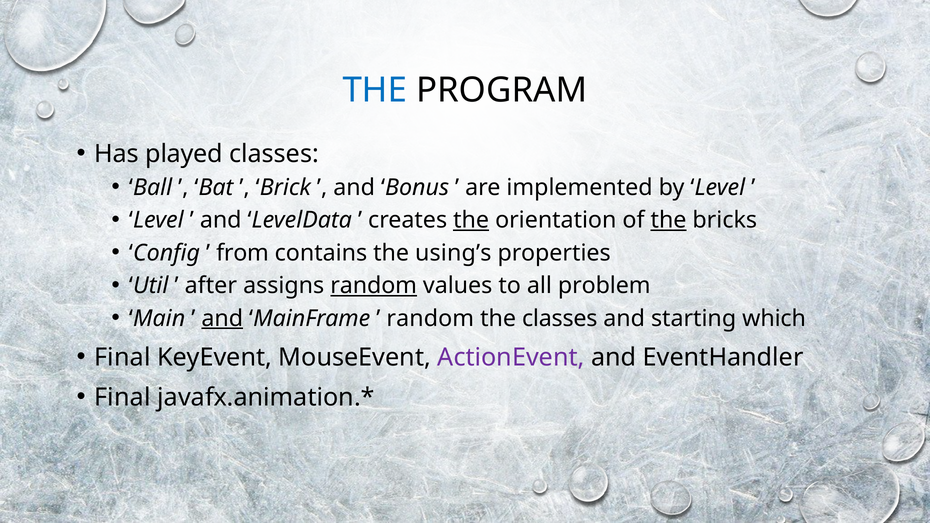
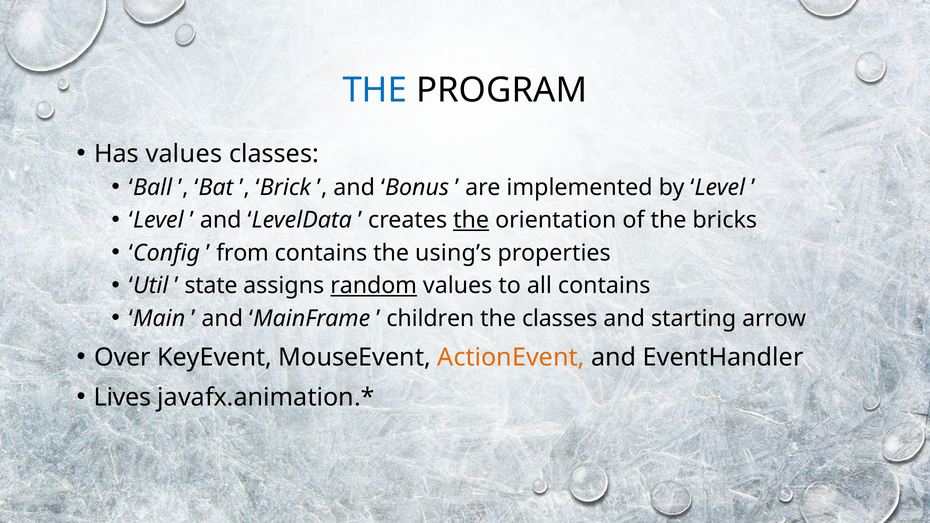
Has played: played -> values (184, 154)
the underline: present -> none (669, 220)
after: after -> state (211, 286)
all problem: problem -> contains (604, 286)
and underline: present -> none (222, 318)
random: random -> children (430, 318)
which: which -> arrow (774, 318)
Final: Final -> Over (122, 357)
ActionEvent colour: purple -> orange (511, 357)
Final: Final -> Lives (123, 397)
